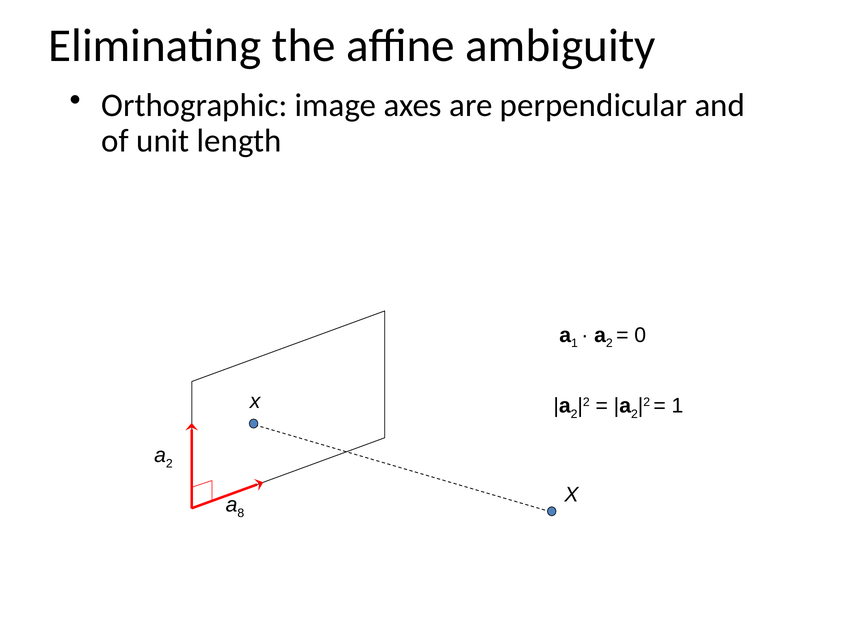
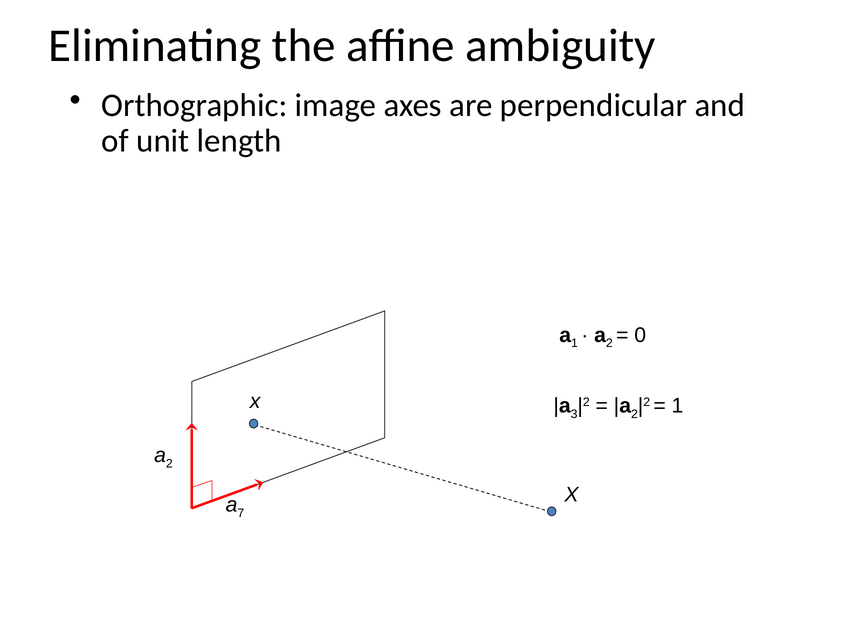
2: 2 -> 3 (574, 414)
8: 8 -> 7 (241, 513)
